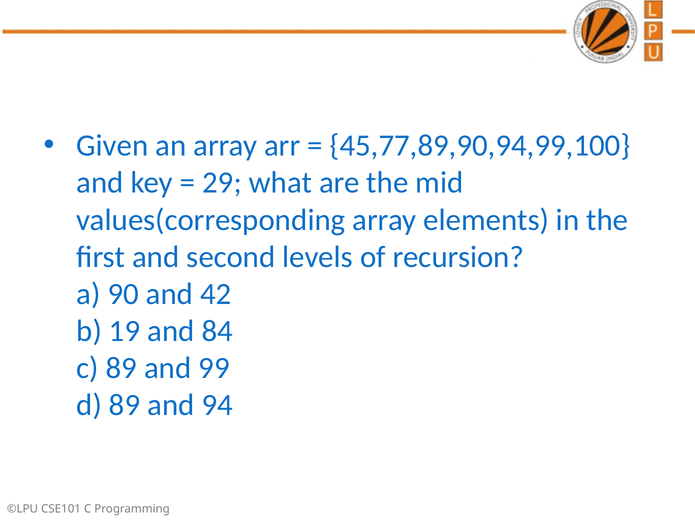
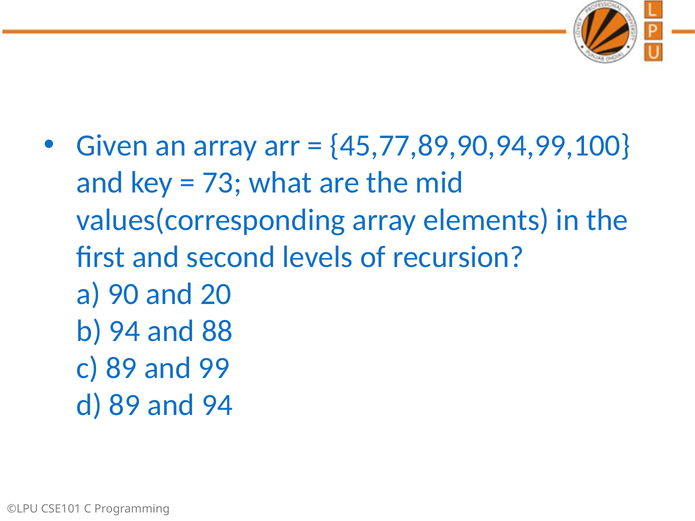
29: 29 -> 73 (222, 183)
42: 42 -> 20 (216, 294)
b 19: 19 -> 94 (125, 331)
84: 84 -> 88 (217, 331)
